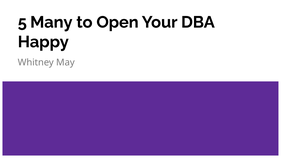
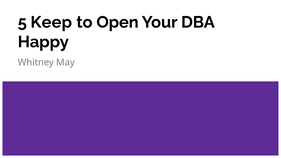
Many: Many -> Keep (51, 22)
